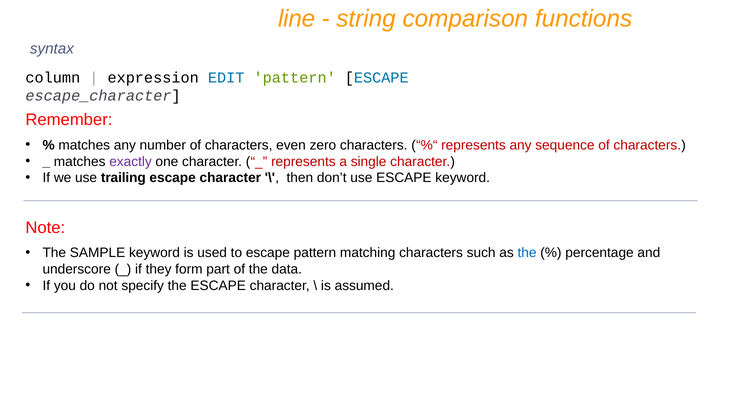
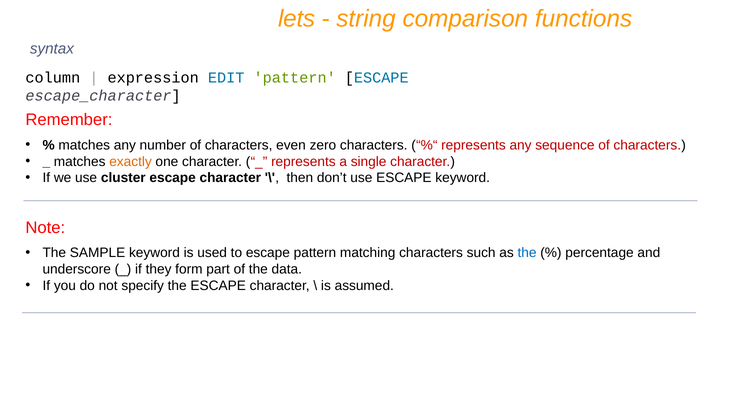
line: line -> lets (297, 19)
exactly colour: purple -> orange (131, 162)
trailing: trailing -> cluster (123, 178)
